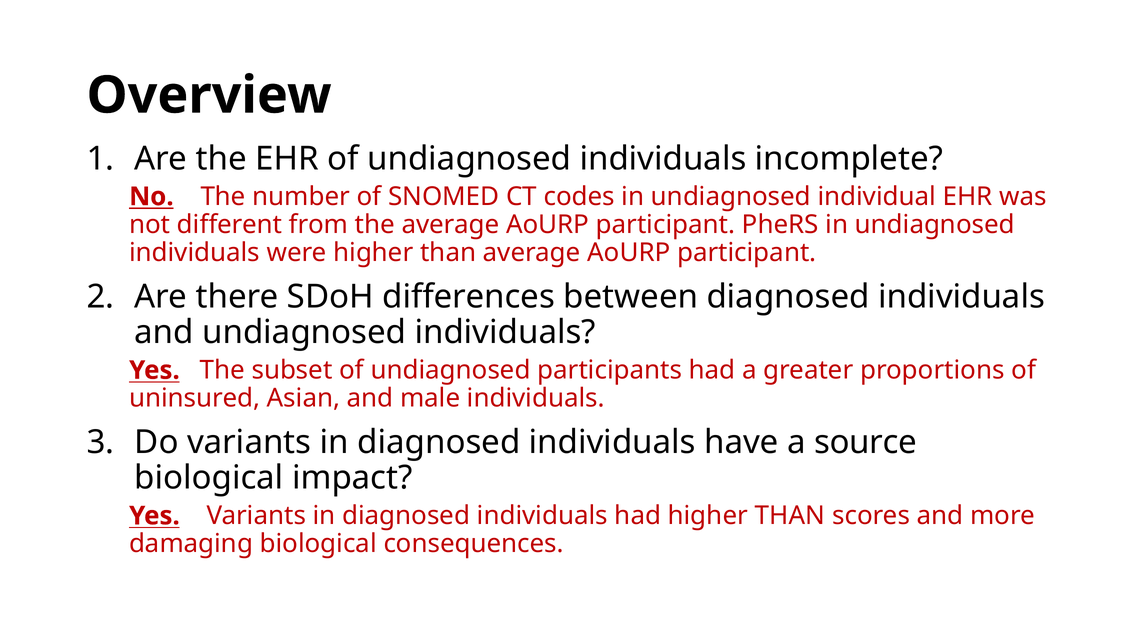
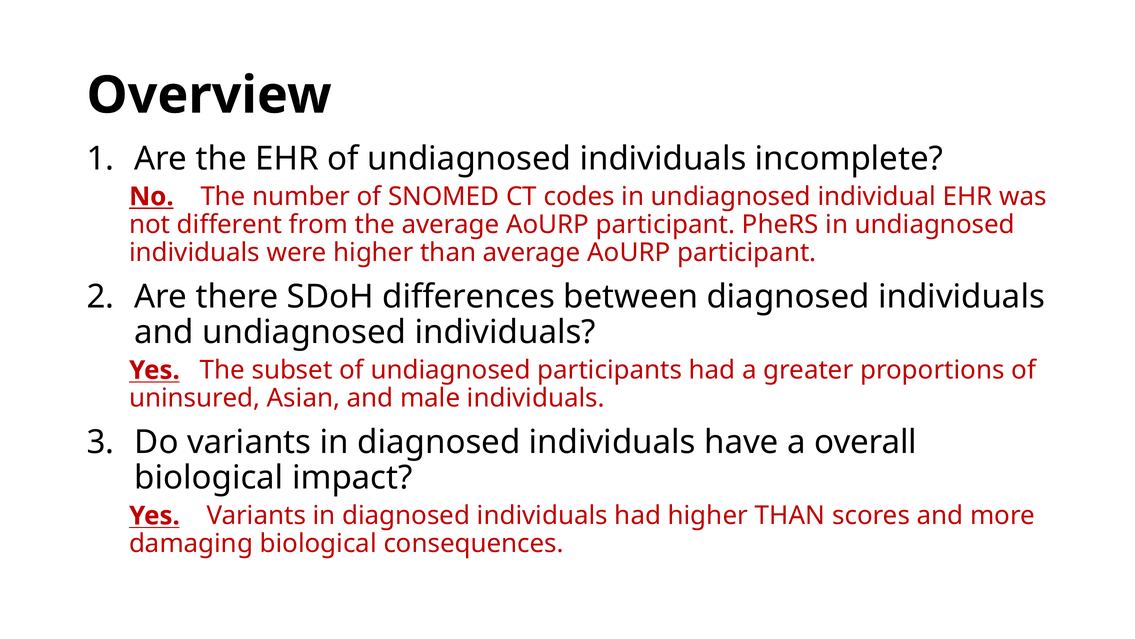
source: source -> overall (865, 442)
